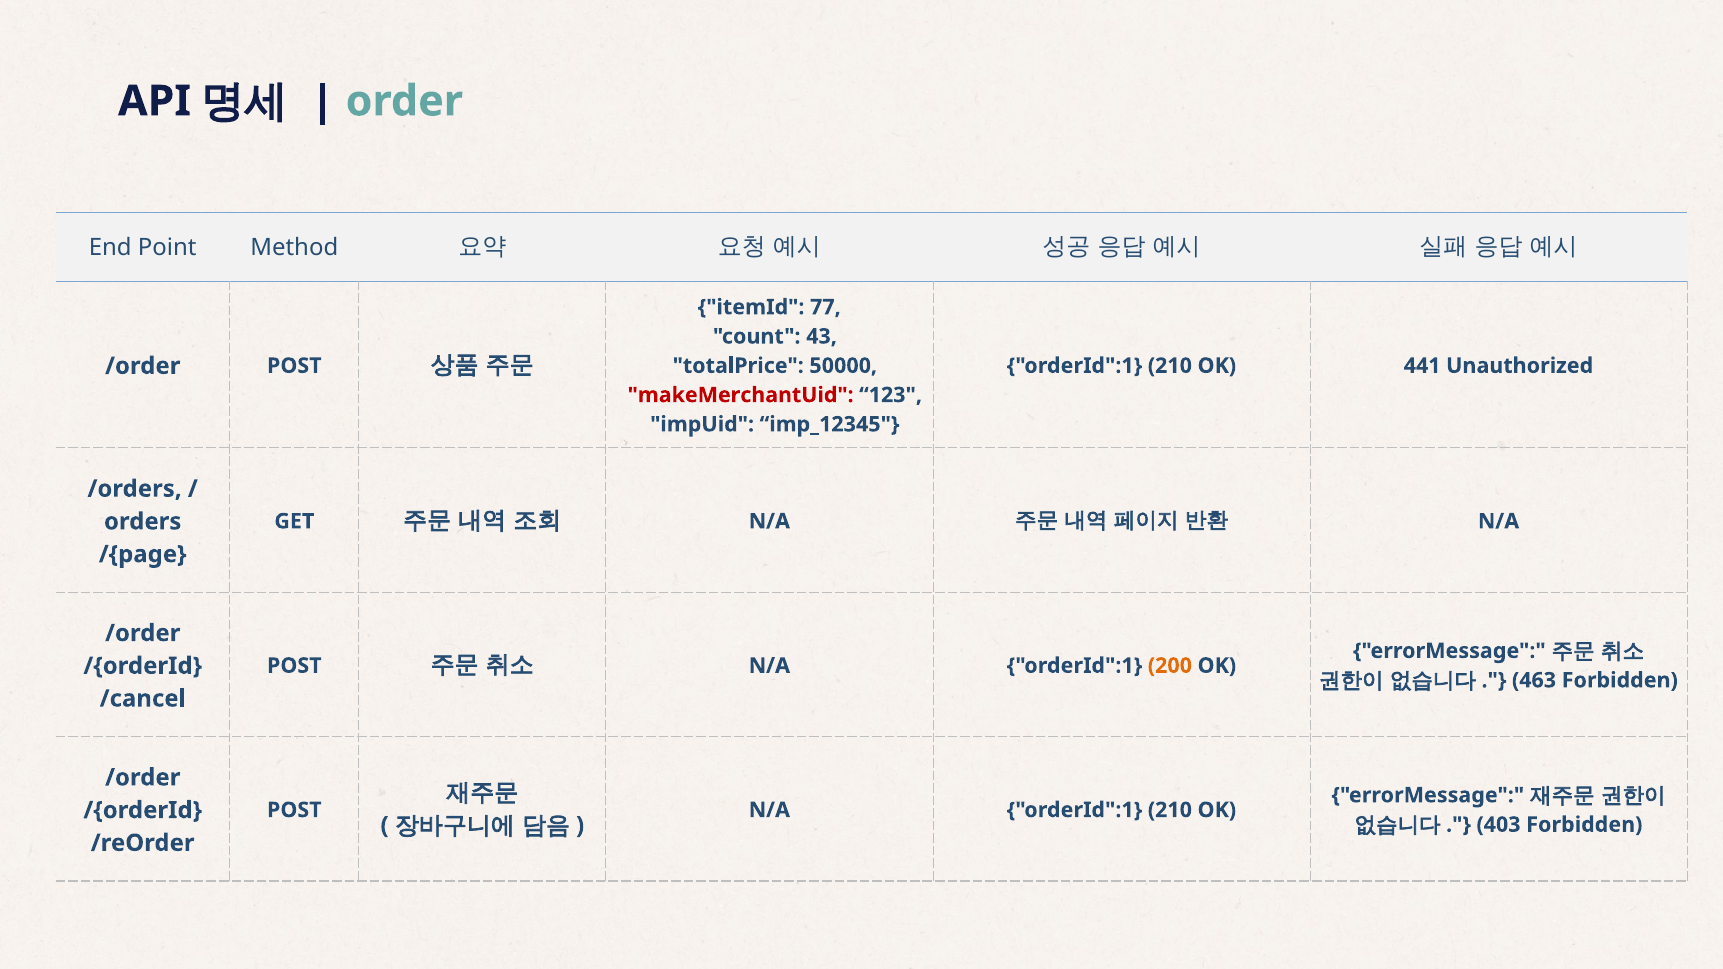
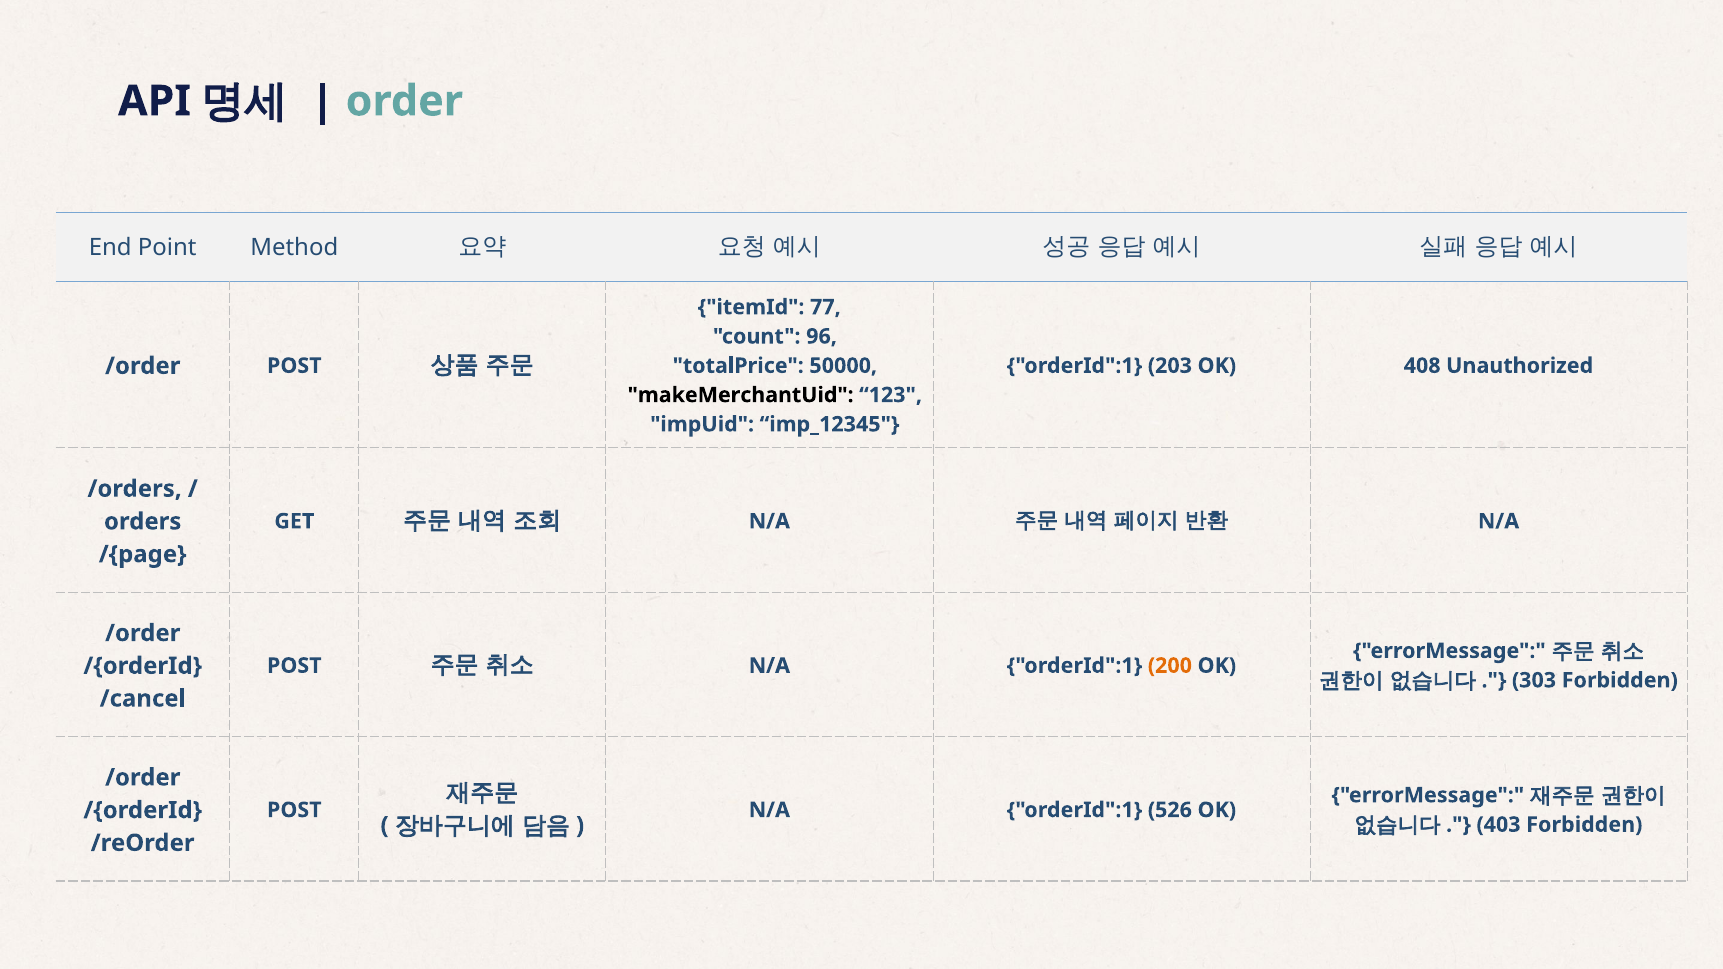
43: 43 -> 96 (822, 337)
210: 210 -> 203 (1170, 366)
441: 441 -> 408 (1422, 366)
makeMerchantUid colour: red -> black (741, 395)
463: 463 -> 303 (1534, 680)
N/A orderId":1 210: 210 -> 526 (1170, 810)
